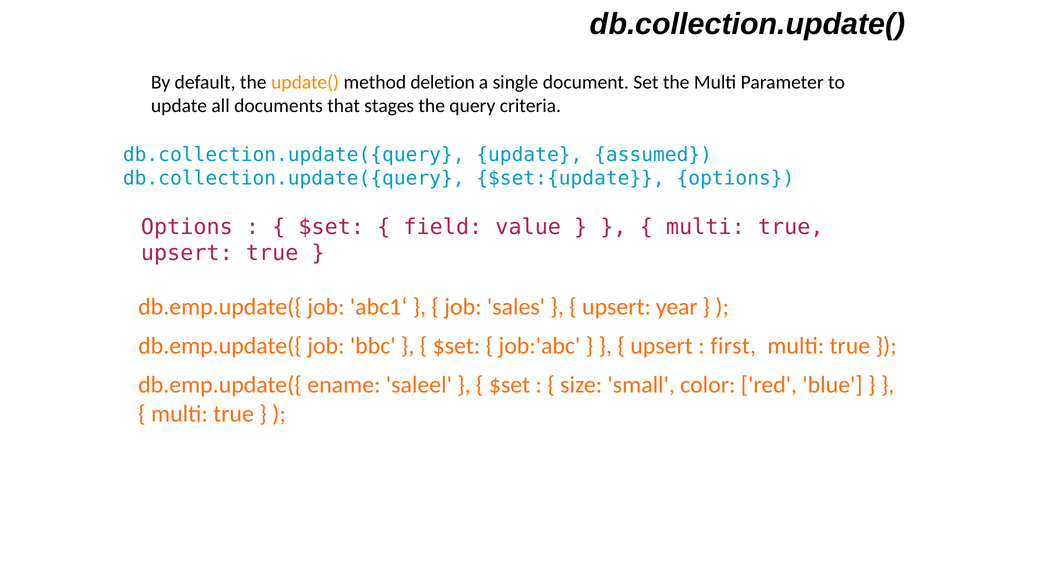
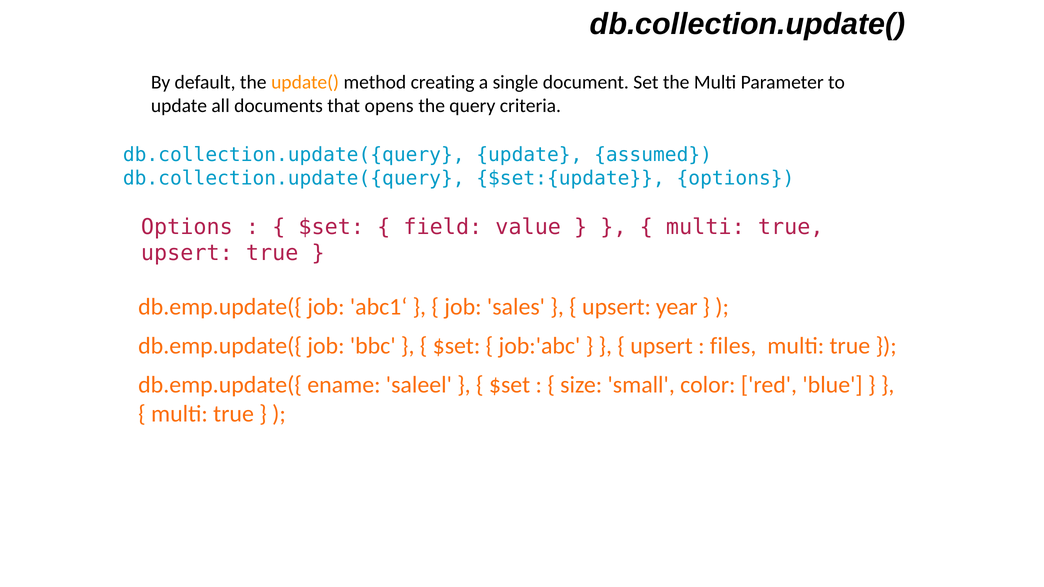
deletion: deletion -> creating (443, 82)
stages: stages -> opens (389, 106)
first: first -> files (733, 346)
